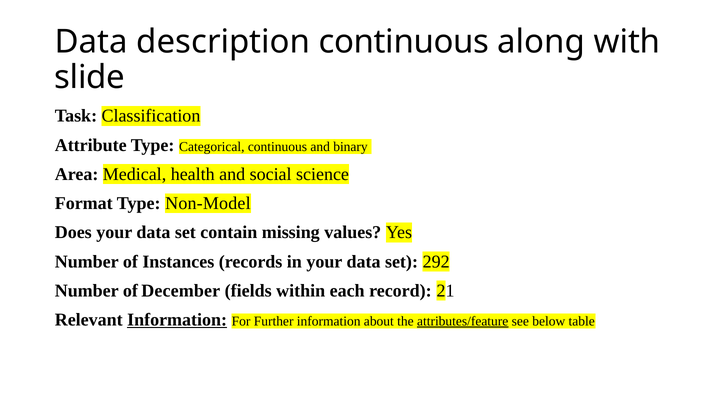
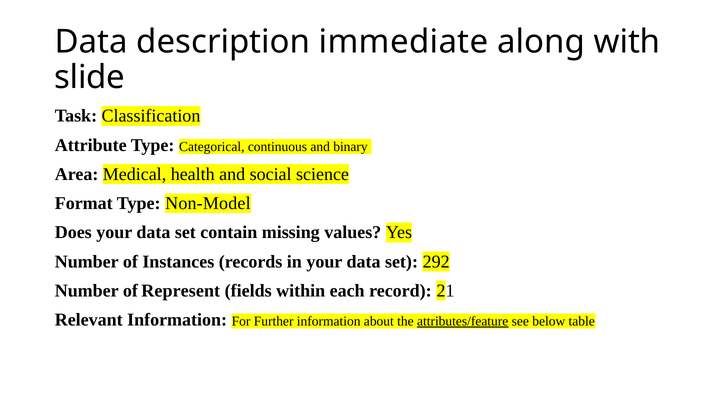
description continuous: continuous -> immediate (404, 42)
December: December -> Represent (181, 291)
Information underline: present -> none (177, 320)
